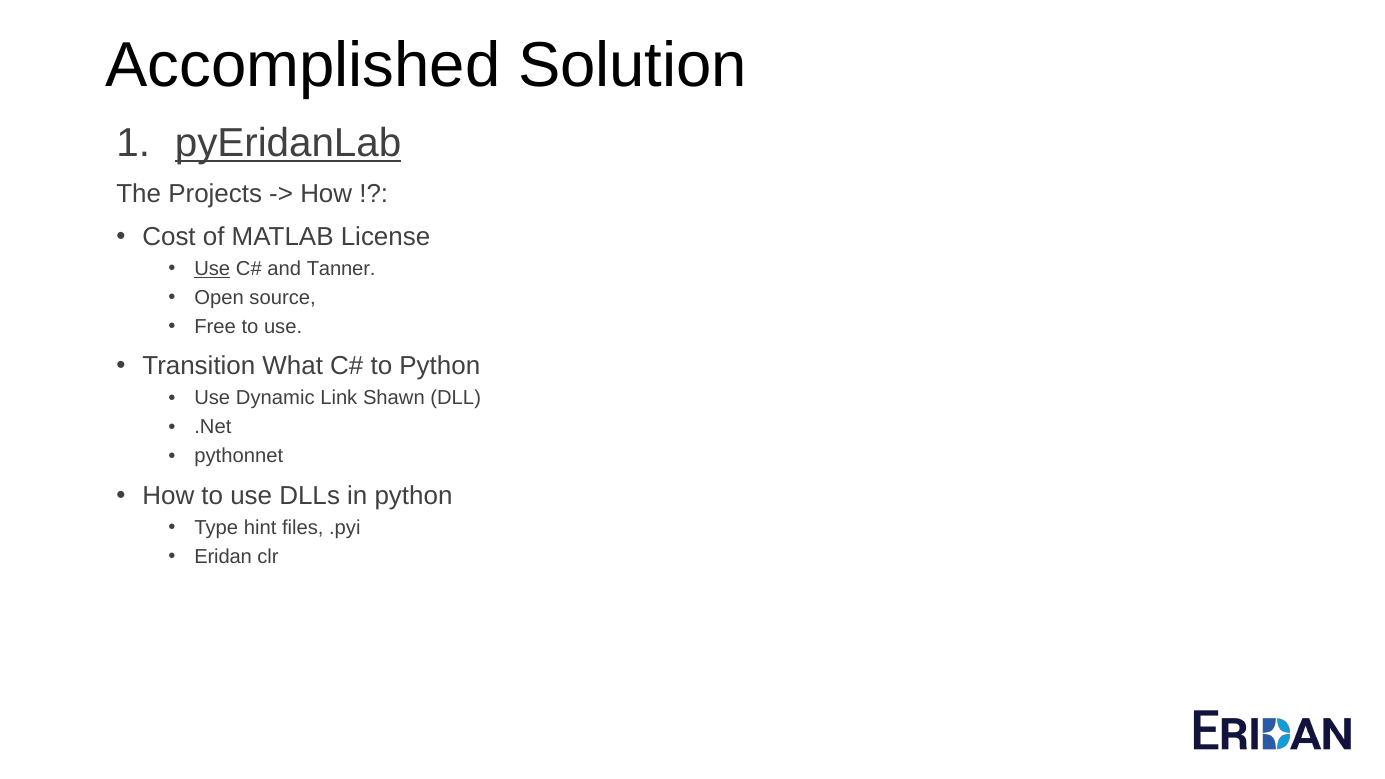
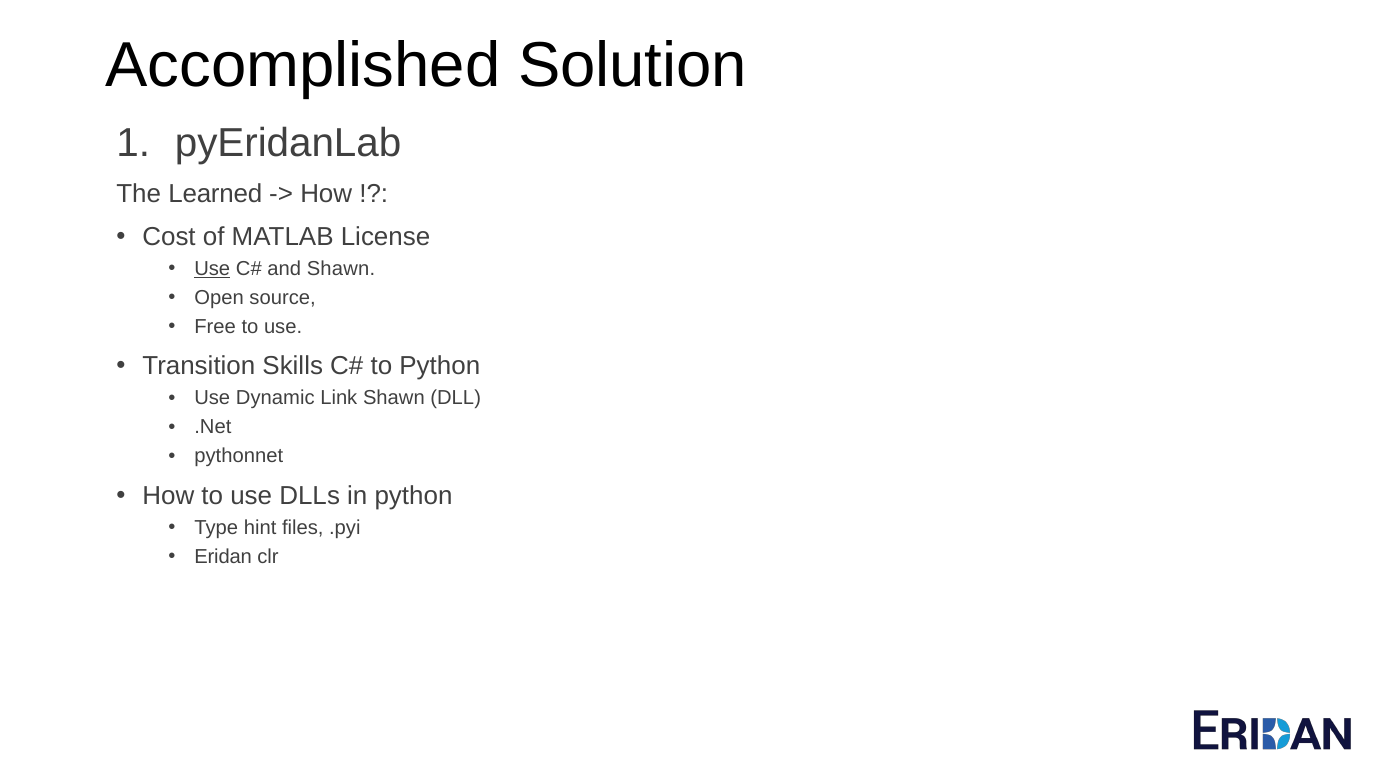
pyEridanLab underline: present -> none (288, 144)
Projects: Projects -> Learned (215, 194)
and Tanner: Tanner -> Shawn (341, 269)
What: What -> Skills (293, 366)
